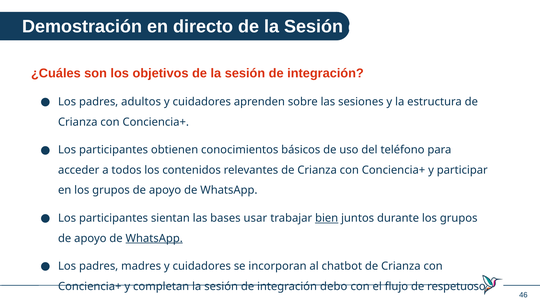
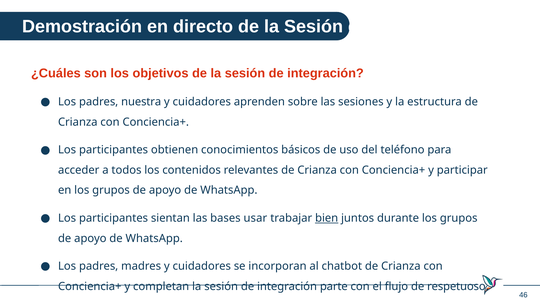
adultos: adultos -> nuestra (141, 102)
WhatsApp underline: present -> none (154, 238)
debo: debo -> parte (334, 286)
